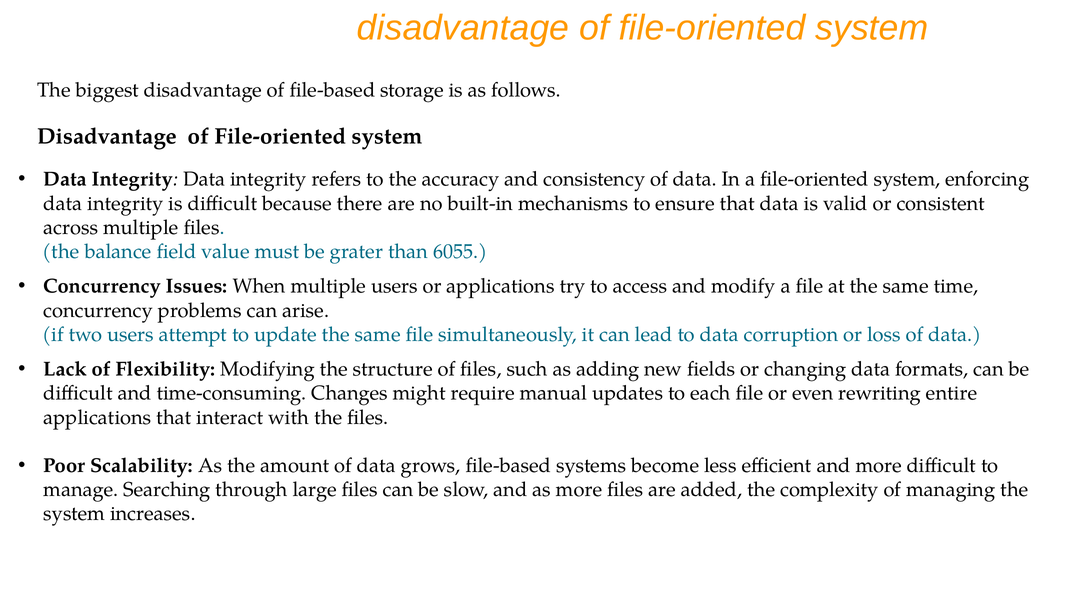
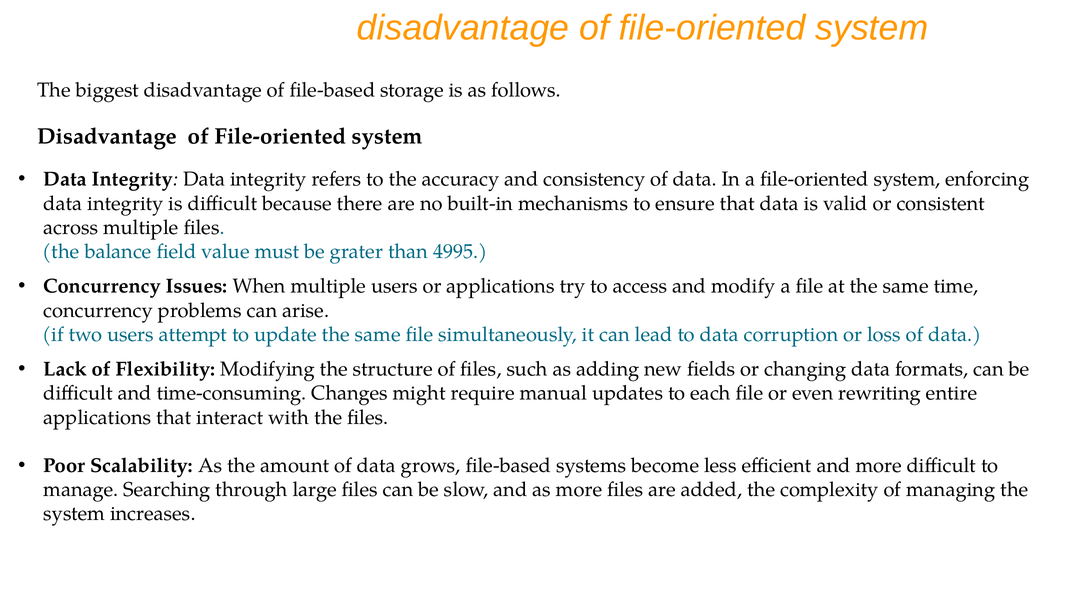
6055: 6055 -> 4995 (460, 252)
